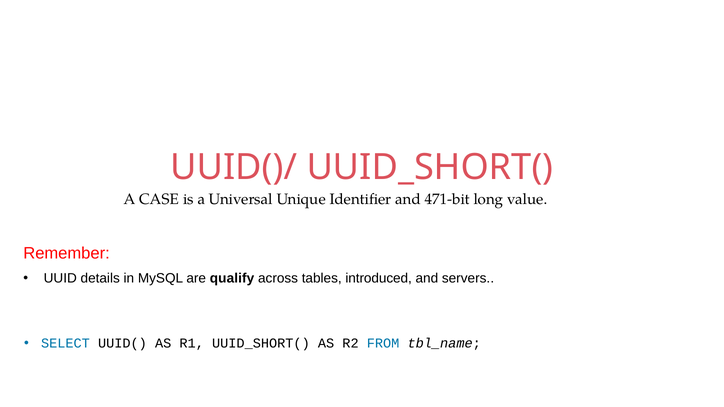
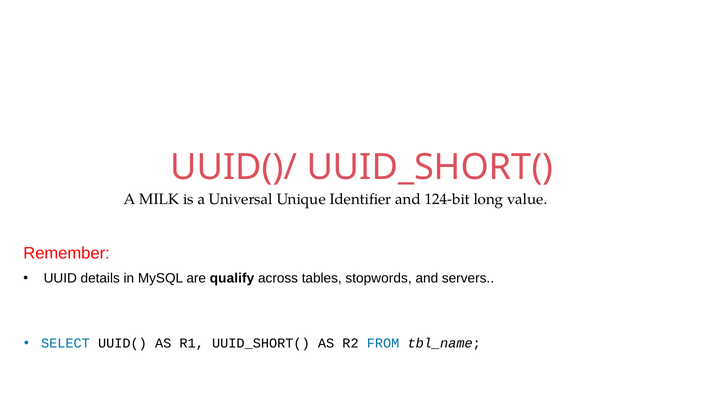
CASE: CASE -> MILK (159, 200)
471-bit: 471-bit -> 124-bit (447, 200)
introduced: introduced -> stopwords (379, 279)
